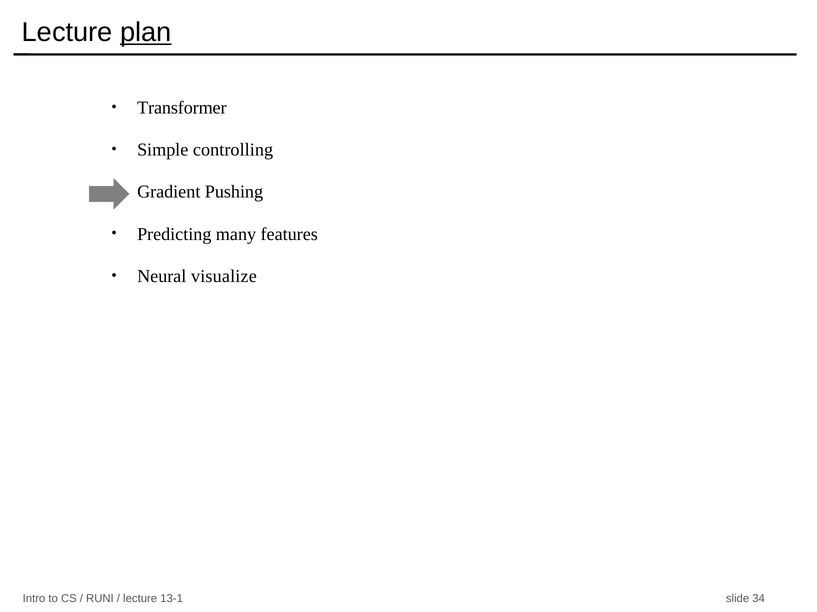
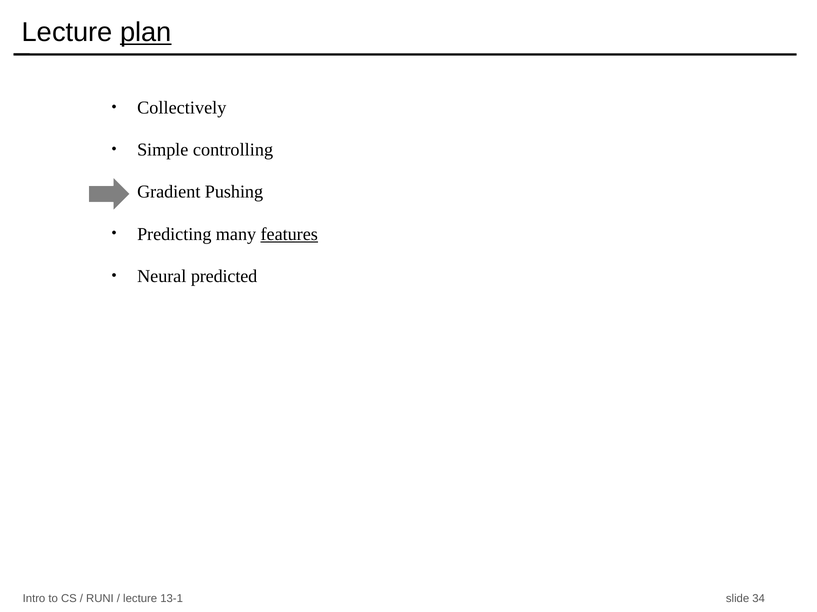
Transformer: Transformer -> Collectively (182, 108)
features underline: none -> present (289, 234)
visualize: visualize -> predicted (224, 277)
